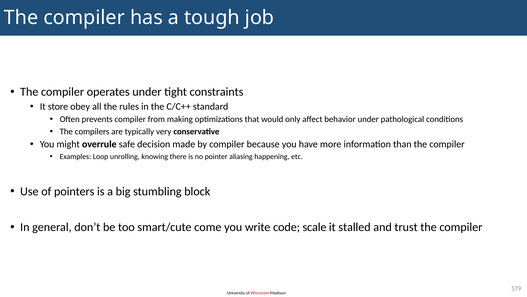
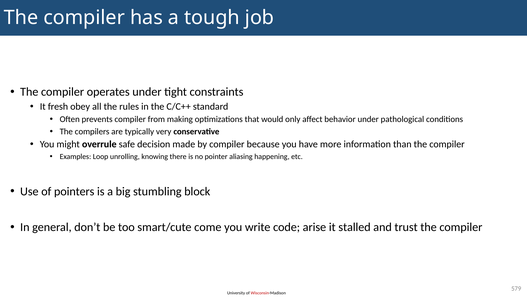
store: store -> fresh (58, 106)
scale: scale -> arise (314, 227)
